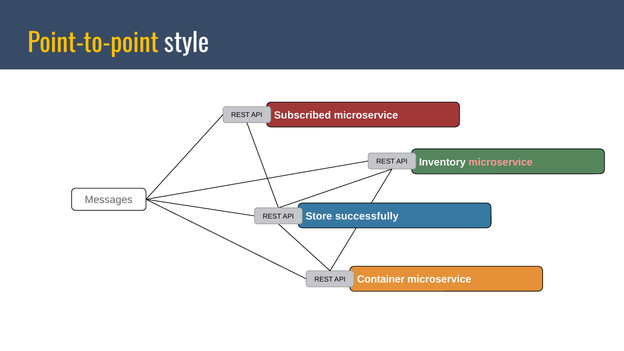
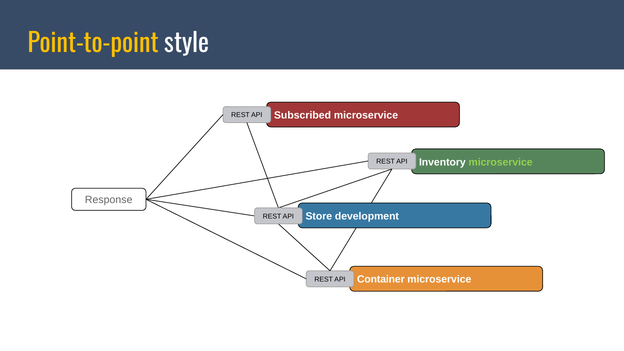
microservice colour: pink -> light green (501, 162)
Messages: Messages -> Response (109, 200)
successfully: successfully -> development (367, 216)
